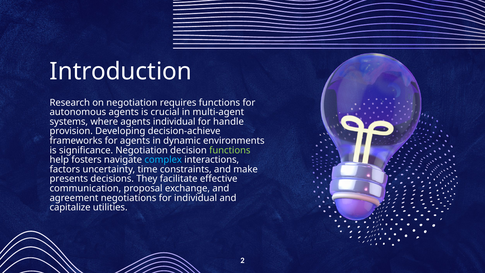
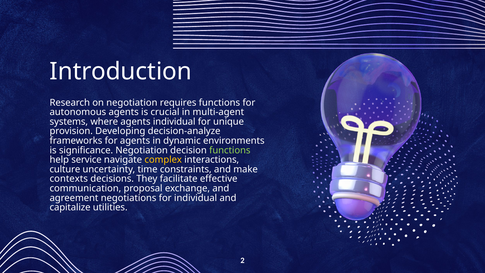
handle: handle -> unique (229, 122)
decision-achieve: decision-achieve -> decision-analyze (184, 131)
fosters: fosters -> service (86, 160)
complex colour: light blue -> yellow (163, 160)
factors: factors -> culture (65, 169)
presents: presents -> contexts (69, 179)
